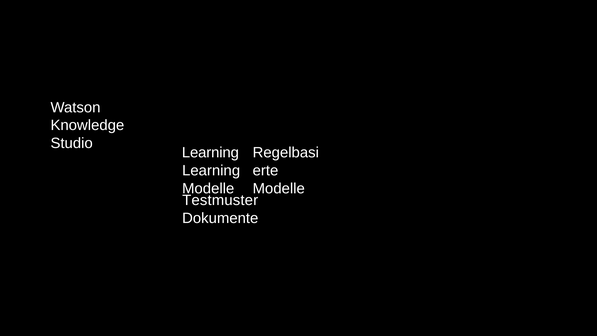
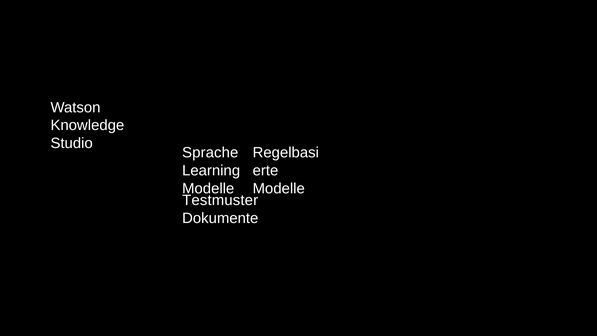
Learning: Learning -> Sprache (210, 153)
